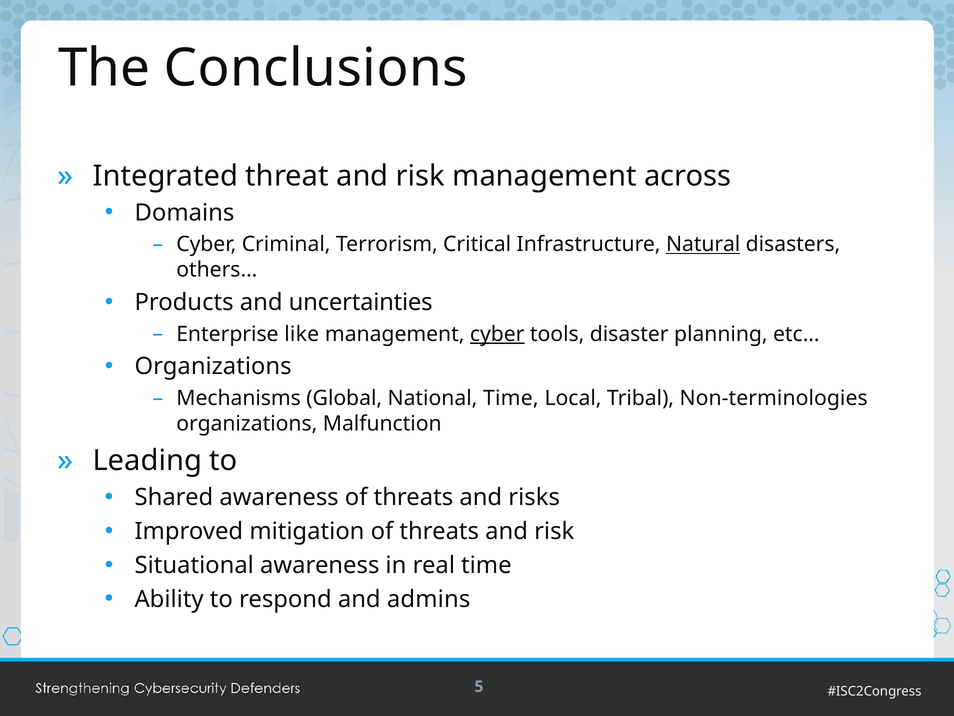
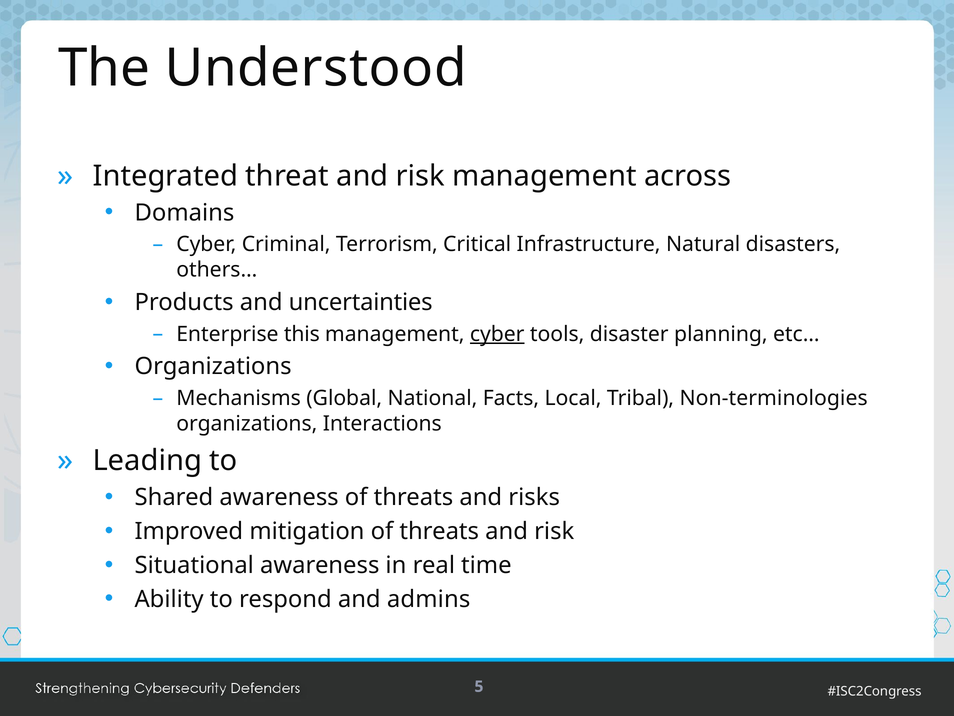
Conclusions: Conclusions -> Understood (316, 68)
Natural underline: present -> none (703, 244)
like: like -> this (302, 334)
National Time: Time -> Facts (511, 398)
Malfunction: Malfunction -> Interactions (382, 423)
